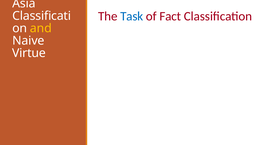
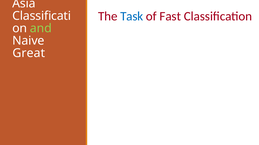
Fact: Fact -> Fast (170, 16)
and colour: yellow -> light green (41, 28)
Virtue: Virtue -> Great (29, 53)
